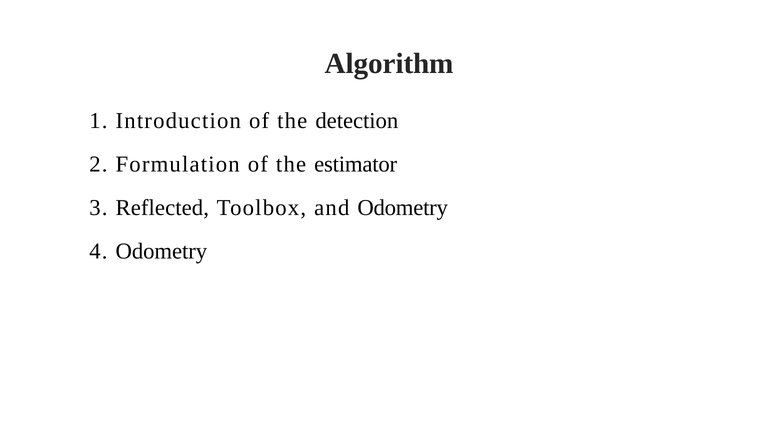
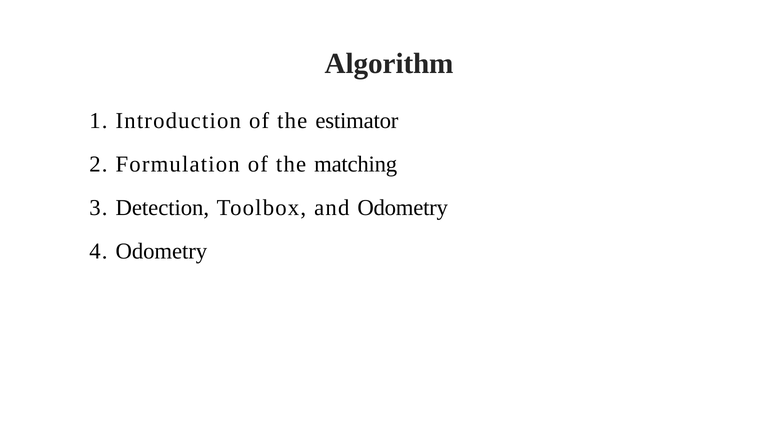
detection: detection -> estimator (357, 121)
estimator: estimator -> matching (356, 164)
Reflected: Reflected -> Detection (162, 208)
